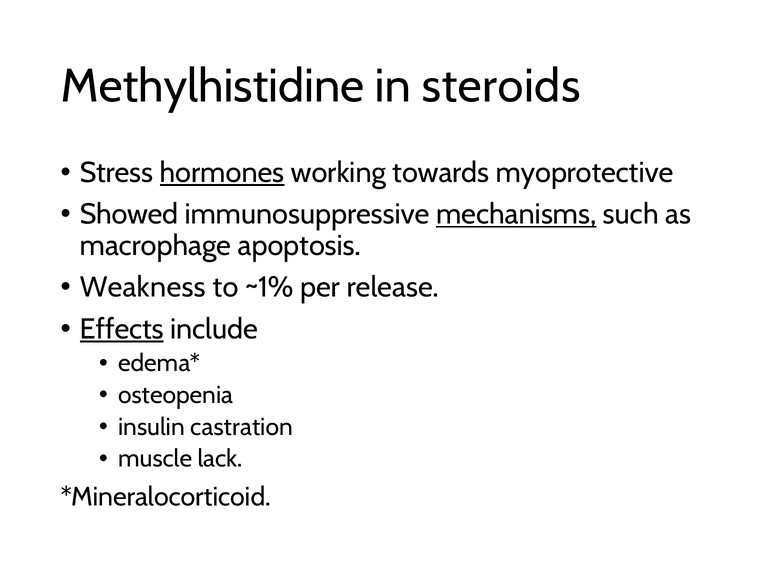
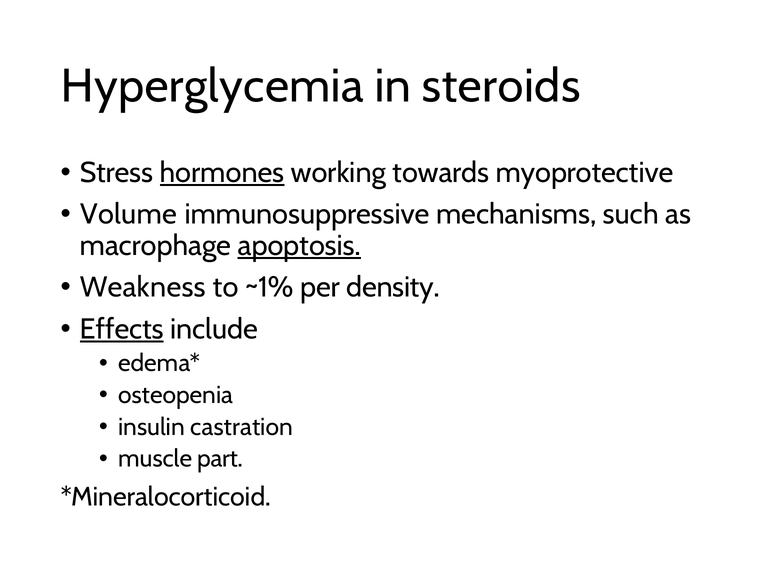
Methylhistidine: Methylhistidine -> Hyperglycemia (212, 86)
Showed: Showed -> Volume (129, 215)
mechanisms underline: present -> none (516, 215)
apoptosis underline: none -> present (299, 246)
release: release -> density (393, 288)
lack: lack -> part (220, 459)
